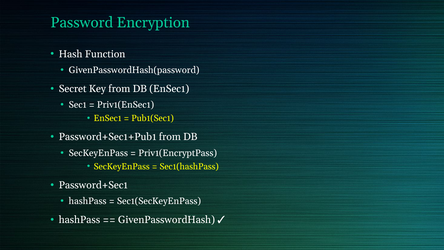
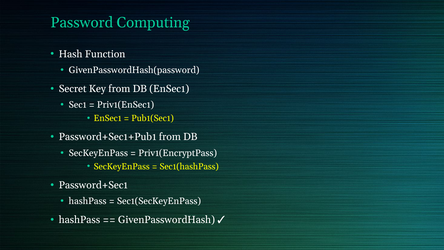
Encryption: Encryption -> Computing (153, 23)
